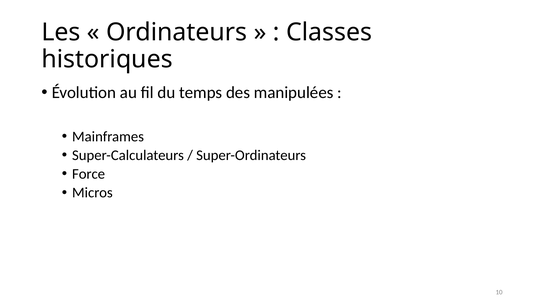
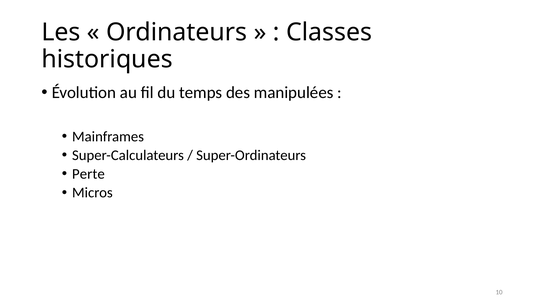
Force: Force -> Perte (88, 174)
